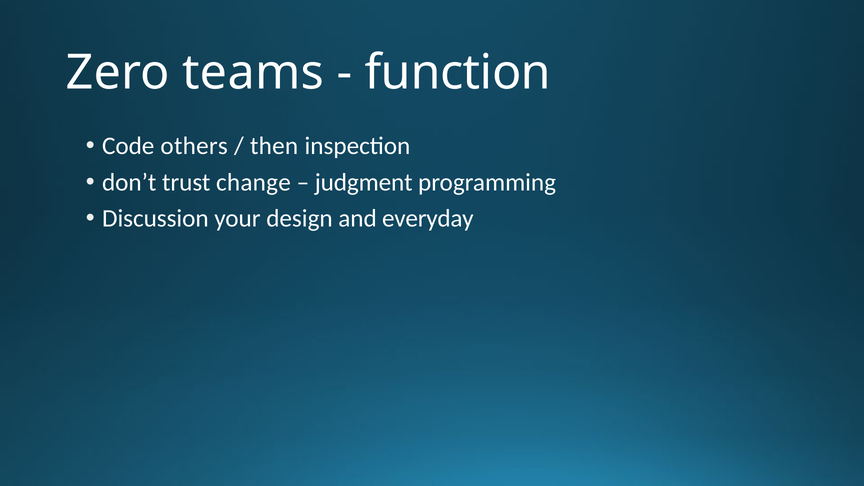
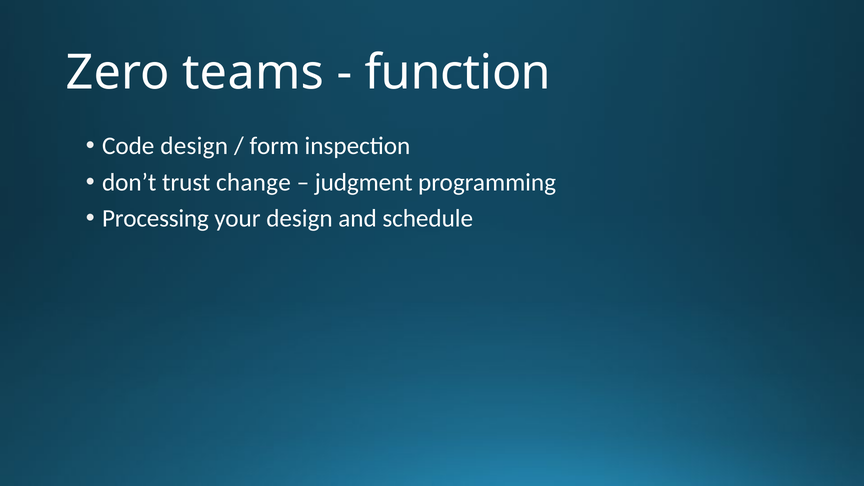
Code others: others -> design (194, 146)
then: then -> form (274, 146)
Discussion: Discussion -> Processing (155, 219)
everyday: everyday -> schedule (428, 219)
